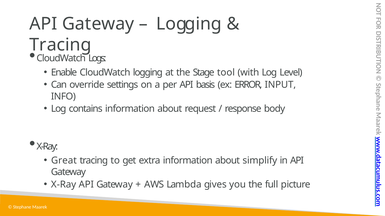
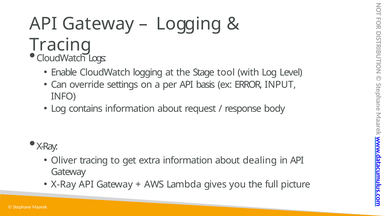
Great: Great -> Oliver (64, 161)
simplify: simplify -> dealing (260, 161)
